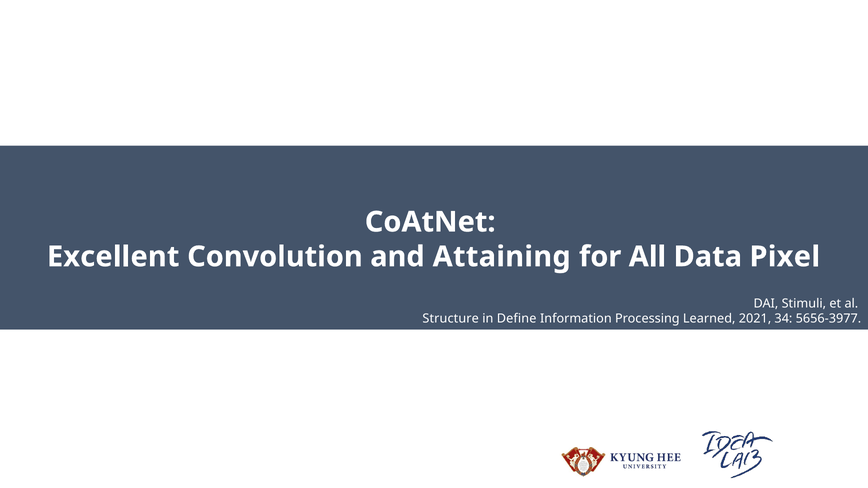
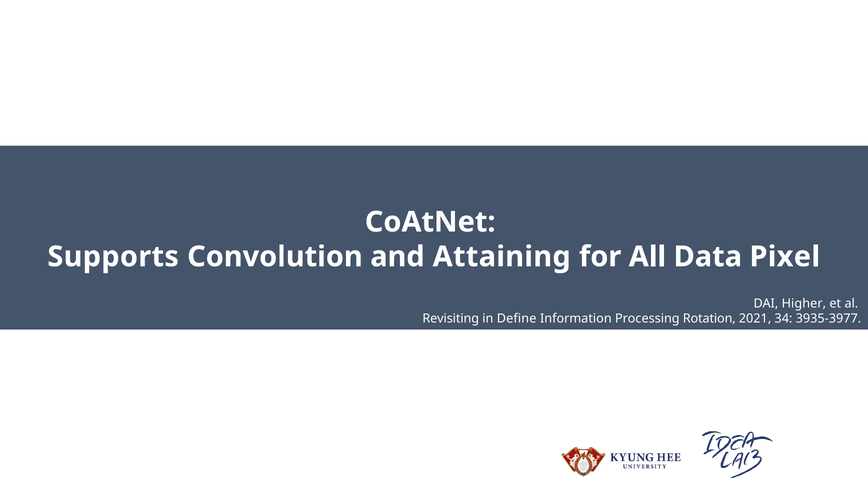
Excellent: Excellent -> Supports (113, 257)
Stimuli: Stimuli -> Higher (804, 304)
Structure: Structure -> Revisiting (451, 319)
Learned: Learned -> Rotation (709, 319)
5656-3977: 5656-3977 -> 3935-3977 (828, 319)
